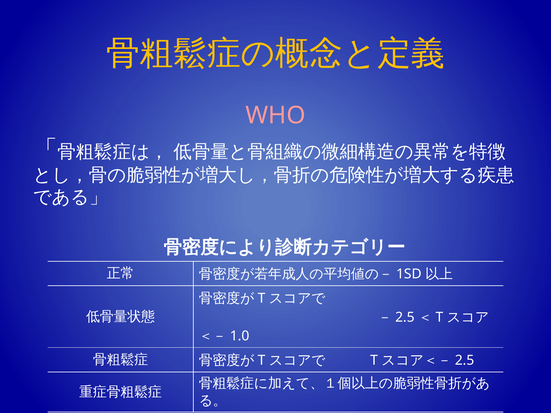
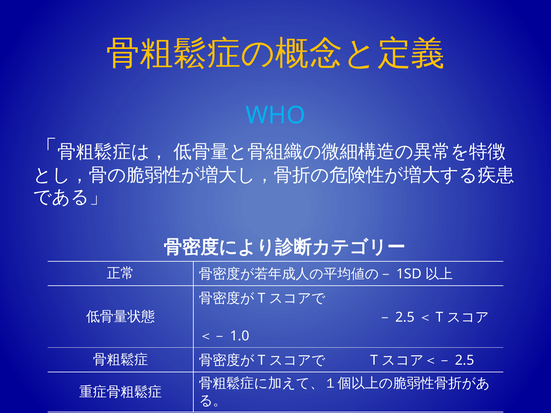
WHO colour: pink -> light blue (275, 116)
